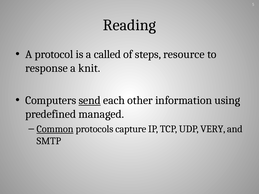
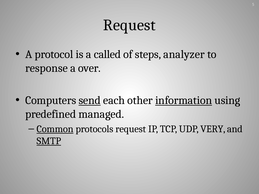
Reading: Reading -> Request (129, 25)
resource: resource -> analyzer (184, 54)
knit: knit -> over (89, 68)
information underline: none -> present (184, 100)
protocols capture: capture -> request (131, 129)
SMTP underline: none -> present (49, 141)
